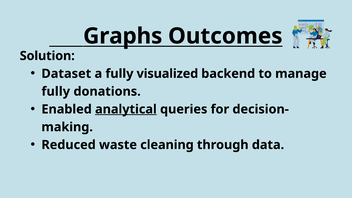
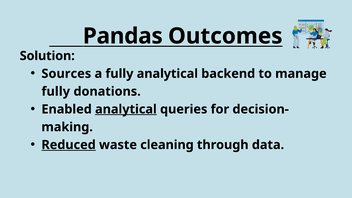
Graphs: Graphs -> Pandas (123, 36)
Dataset: Dataset -> Sources (66, 74)
fully visualized: visualized -> analytical (167, 74)
Reduced underline: none -> present (69, 145)
